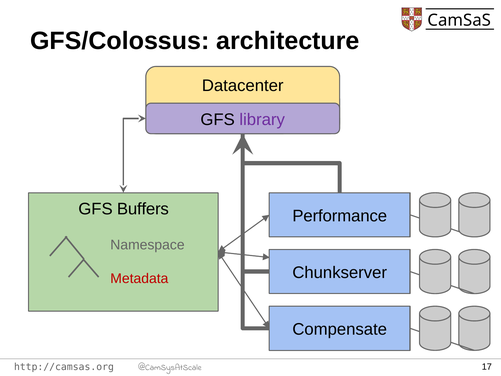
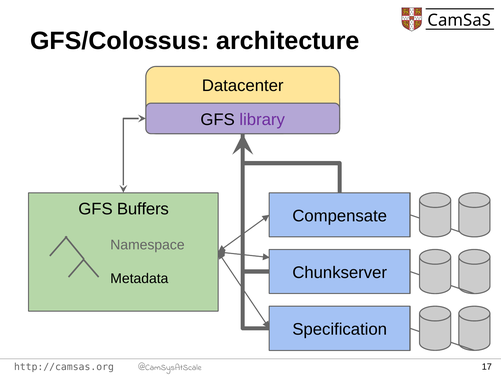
Performance: Performance -> Compensate (340, 216)
Metadata colour: red -> black (139, 278)
Compensate: Compensate -> Specification (340, 329)
